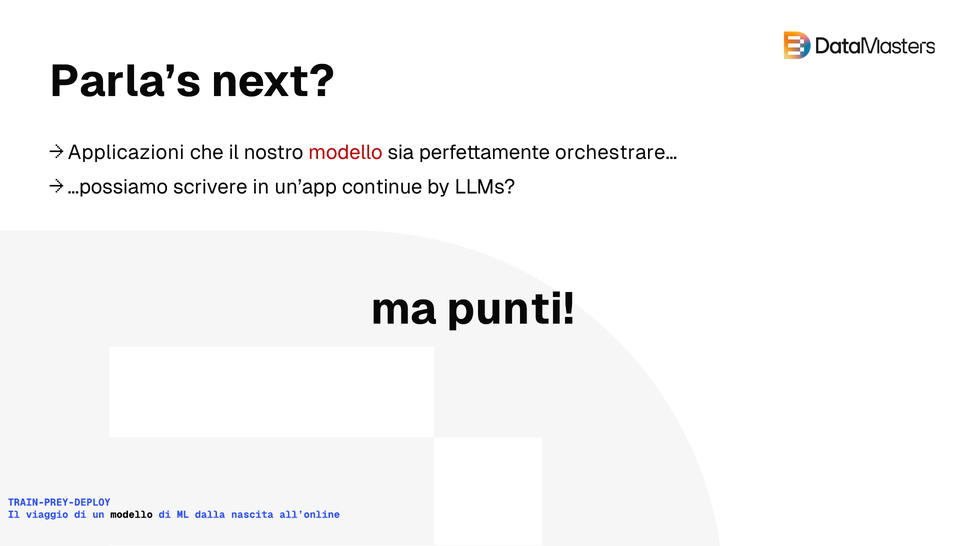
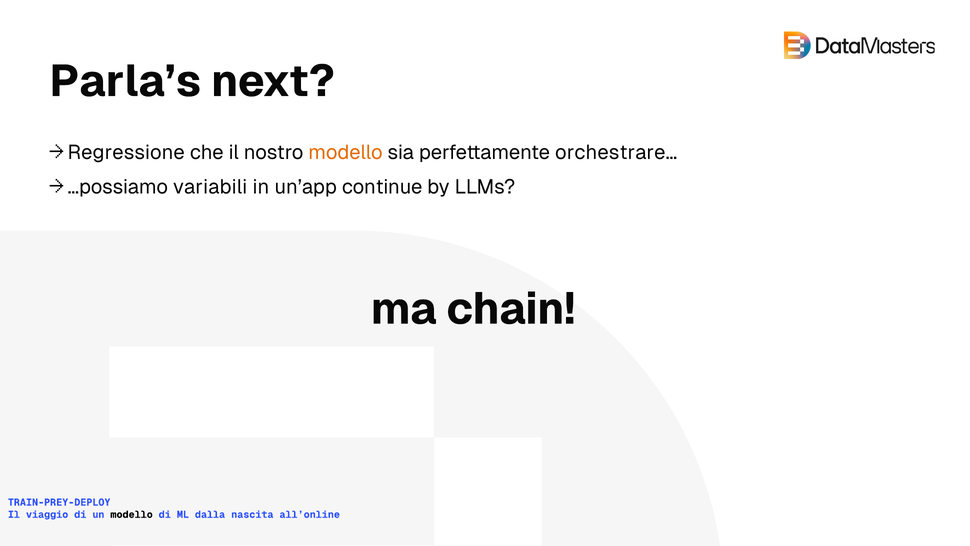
Applicazioni: Applicazioni -> Regressione (126, 153)
modello colour: red -> orange (346, 153)
scrivere: scrivere -> variabili (210, 187)
punti: punti -> chain (511, 309)
